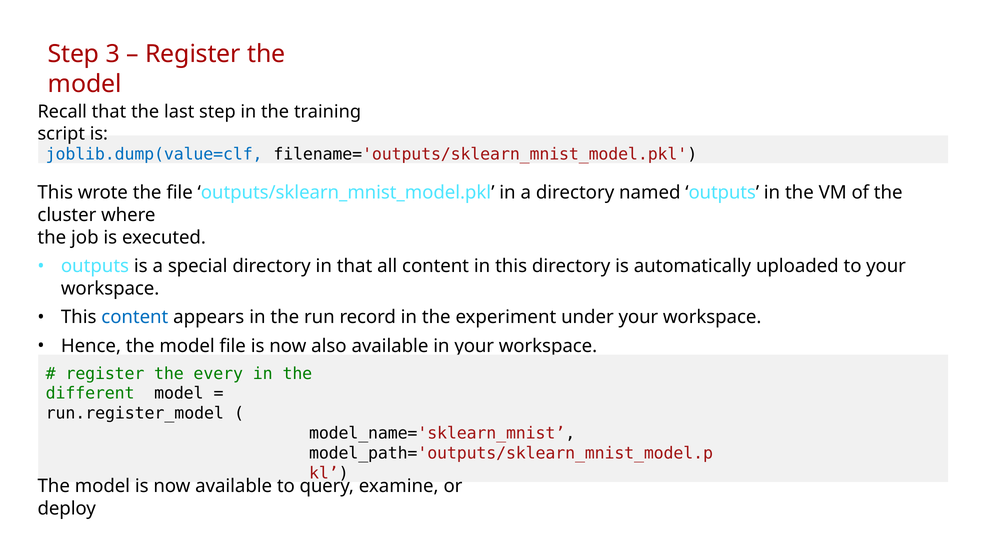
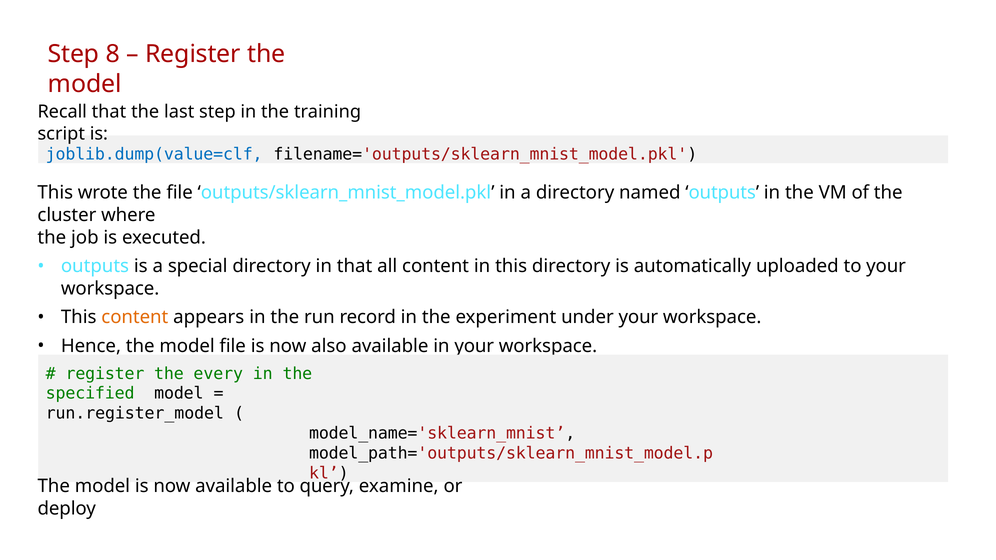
3: 3 -> 8 (113, 54)
content colour: blue -> orange (135, 317)
different: different -> specified (90, 394)
